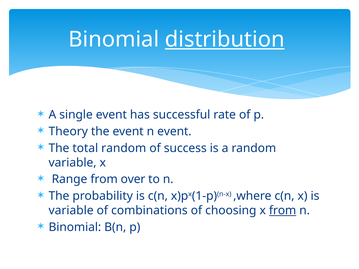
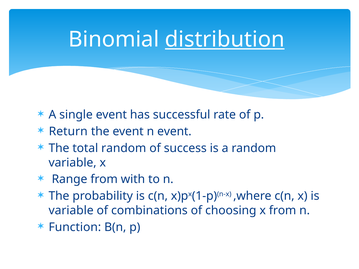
Theory: Theory -> Return (68, 132)
over: over -> with (133, 179)
from underline: present -> none (283, 211)
Binomial: Binomial -> Function (75, 227)
